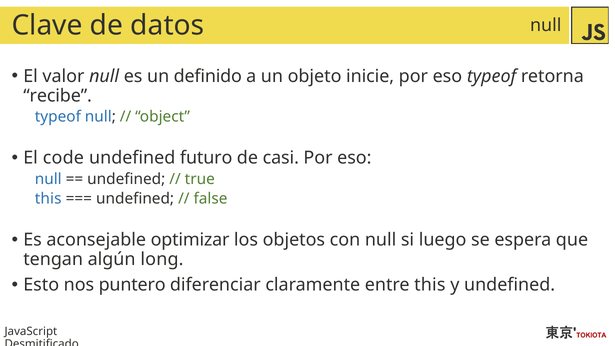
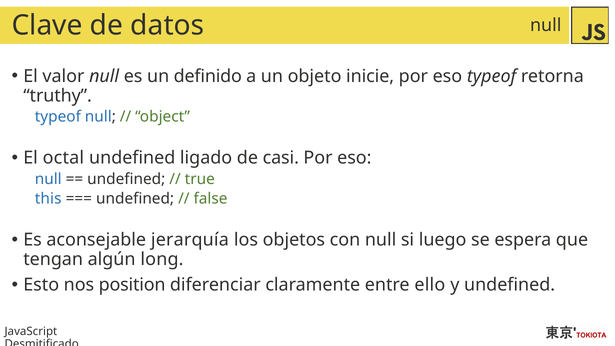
recibe: recibe -> truthy (58, 96)
code: code -> octal (63, 158)
futuro: futuro -> ligado (206, 158)
optimizar: optimizar -> jerarquía (190, 240)
puntero: puntero -> position (132, 285)
entre this: this -> ello (430, 285)
